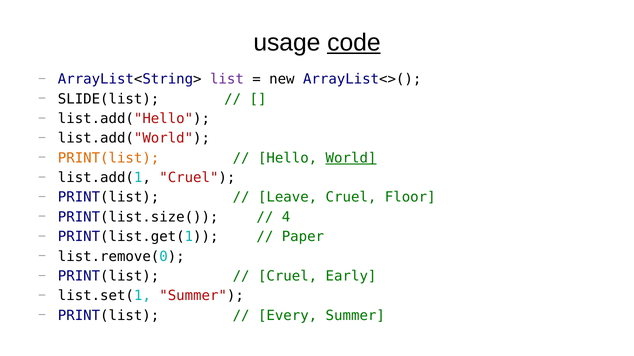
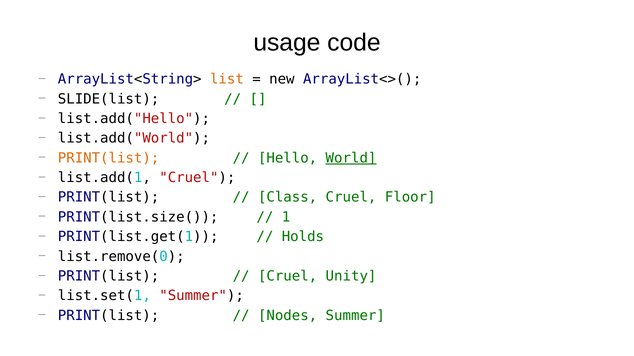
code underline: present -> none (354, 43)
list colour: purple -> orange (227, 79)
Leave: Leave -> Class (288, 198)
4: 4 -> 1 (286, 217)
Paper: Paper -> Holds (303, 237)
Early: Early -> Unity (351, 277)
Every: Every -> Nodes (288, 316)
